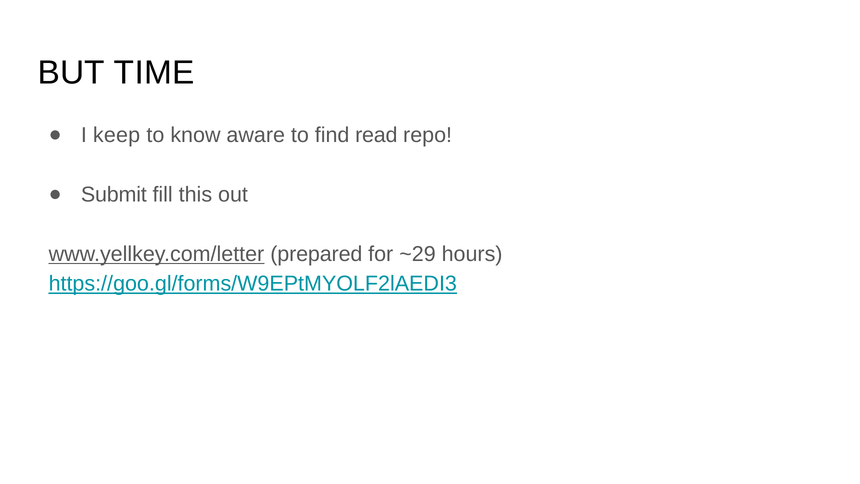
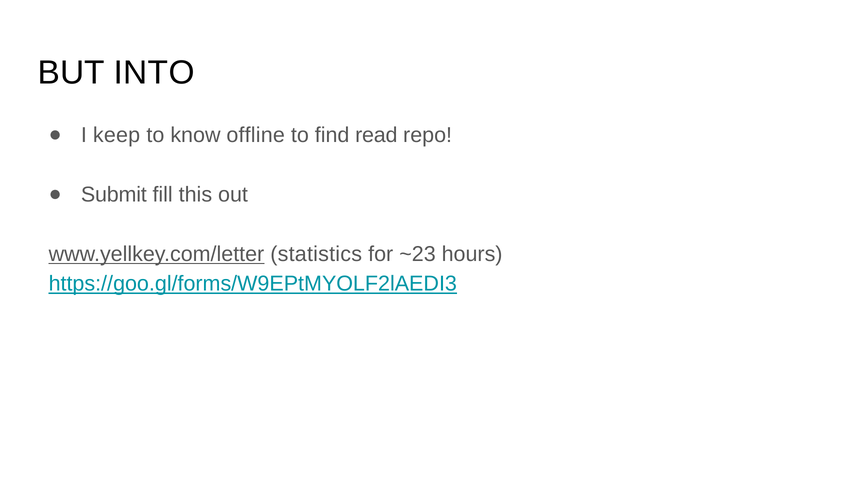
TIME: TIME -> INTO (154, 73)
aware: aware -> offline (256, 135)
prepared: prepared -> statistics (316, 254)
~29: ~29 -> ~23 (417, 254)
